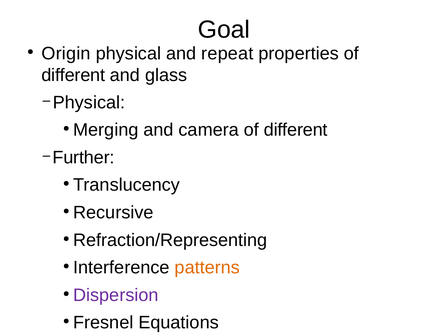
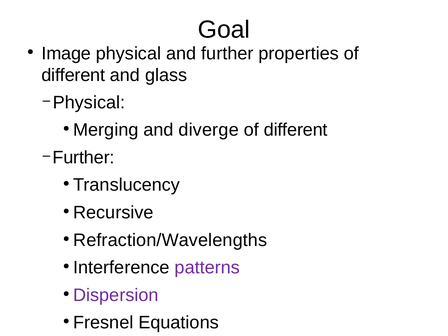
Origin: Origin -> Image (66, 54)
and repeat: repeat -> further (227, 54)
camera: camera -> diverge (209, 130)
Refraction/Representing: Refraction/Representing -> Refraction/Wavelengths (170, 240)
patterns colour: orange -> purple (207, 268)
